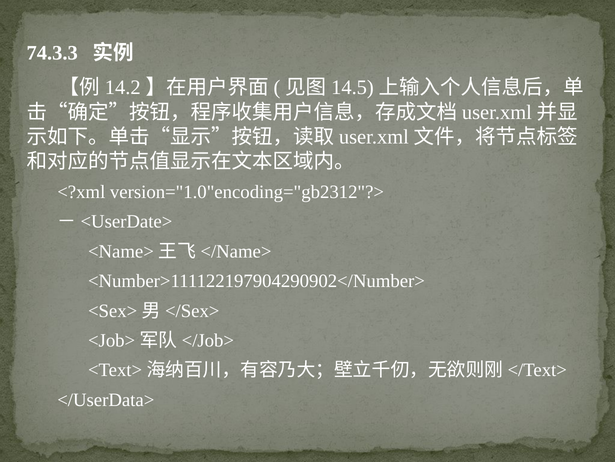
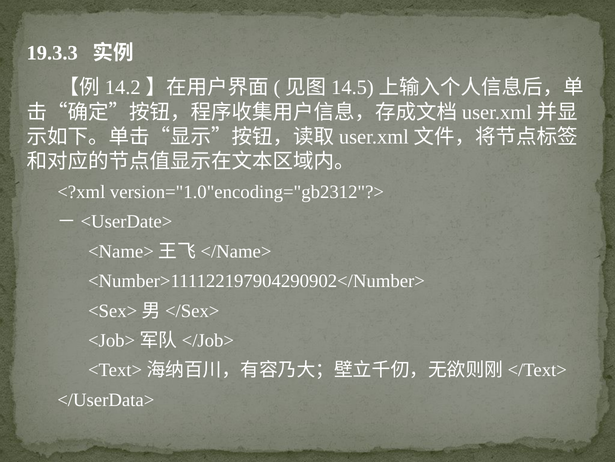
74.3.3: 74.3.3 -> 19.3.3 (52, 53)
